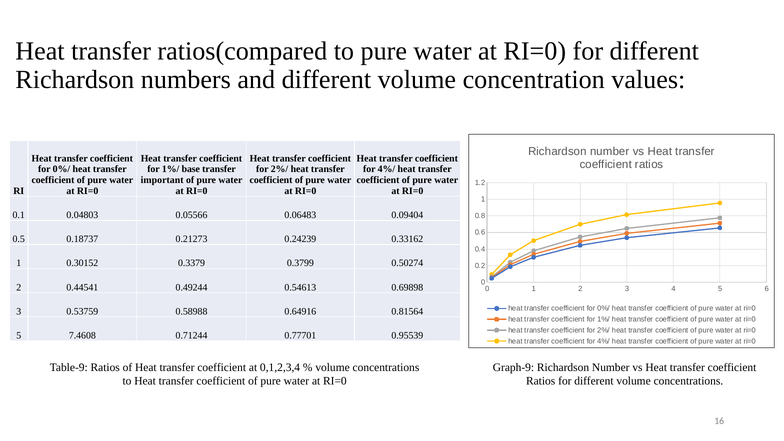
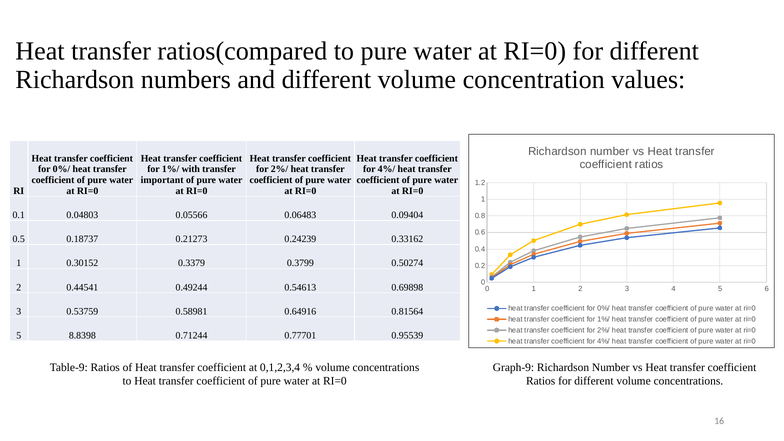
base: base -> with (191, 169)
0.58988: 0.58988 -> 0.58981 (192, 311)
7.4608: 7.4608 -> 8.8398 (82, 335)
